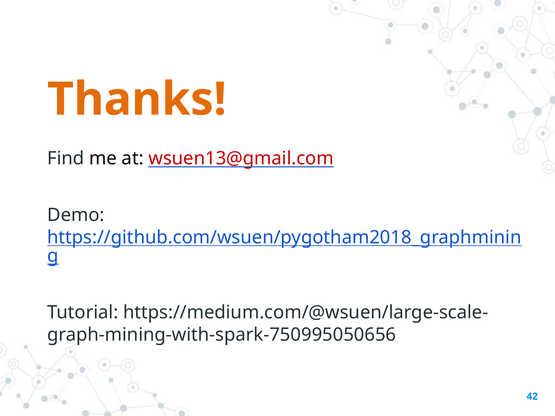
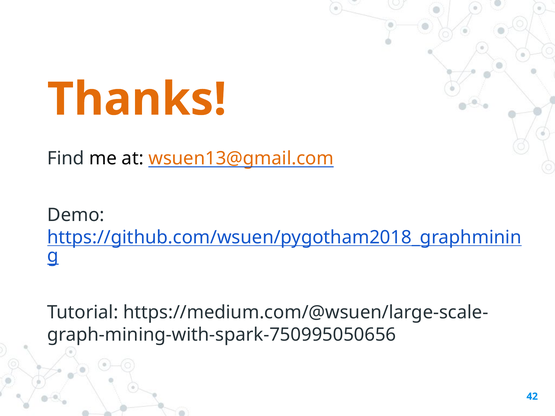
wsuen13@gmail.com colour: red -> orange (241, 158)
